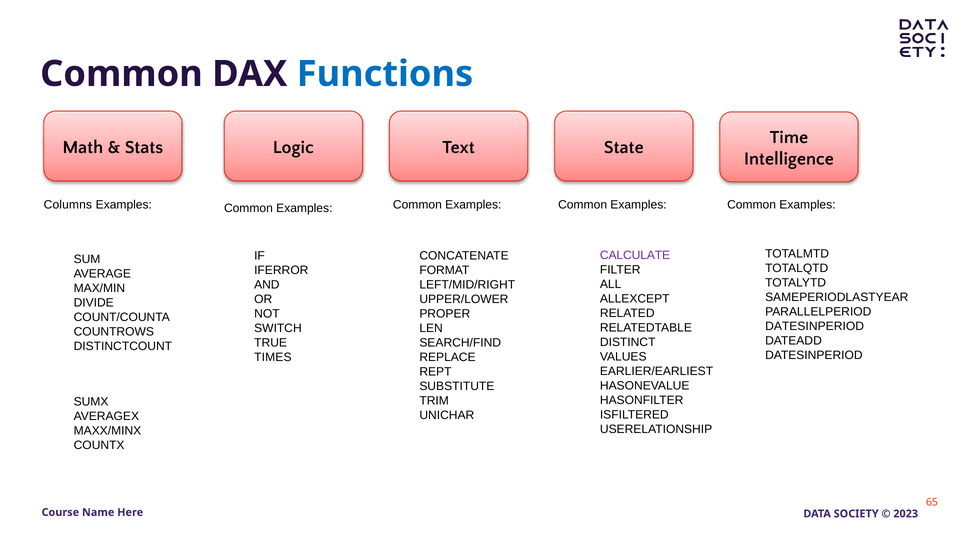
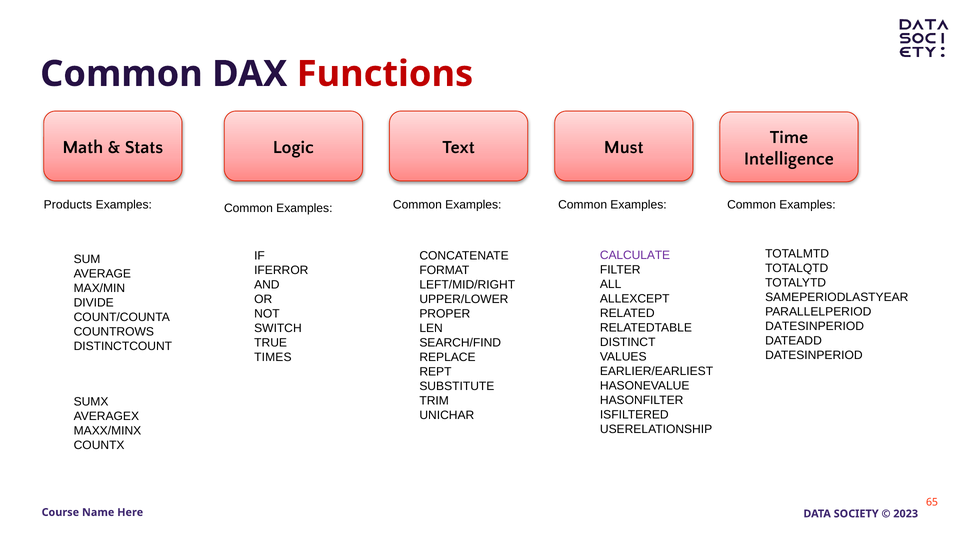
Functions colour: blue -> red (385, 74)
State: State -> Must (624, 147)
Columns: Columns -> Products (68, 204)
